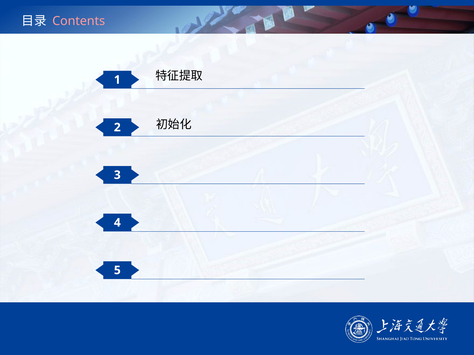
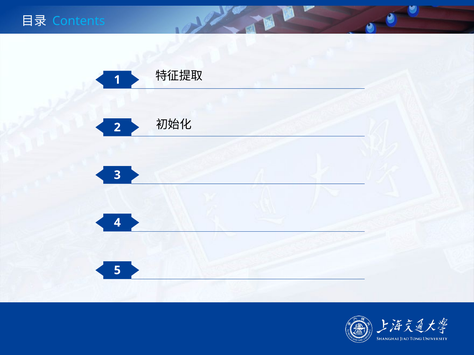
Contents colour: pink -> light blue (79, 21)
